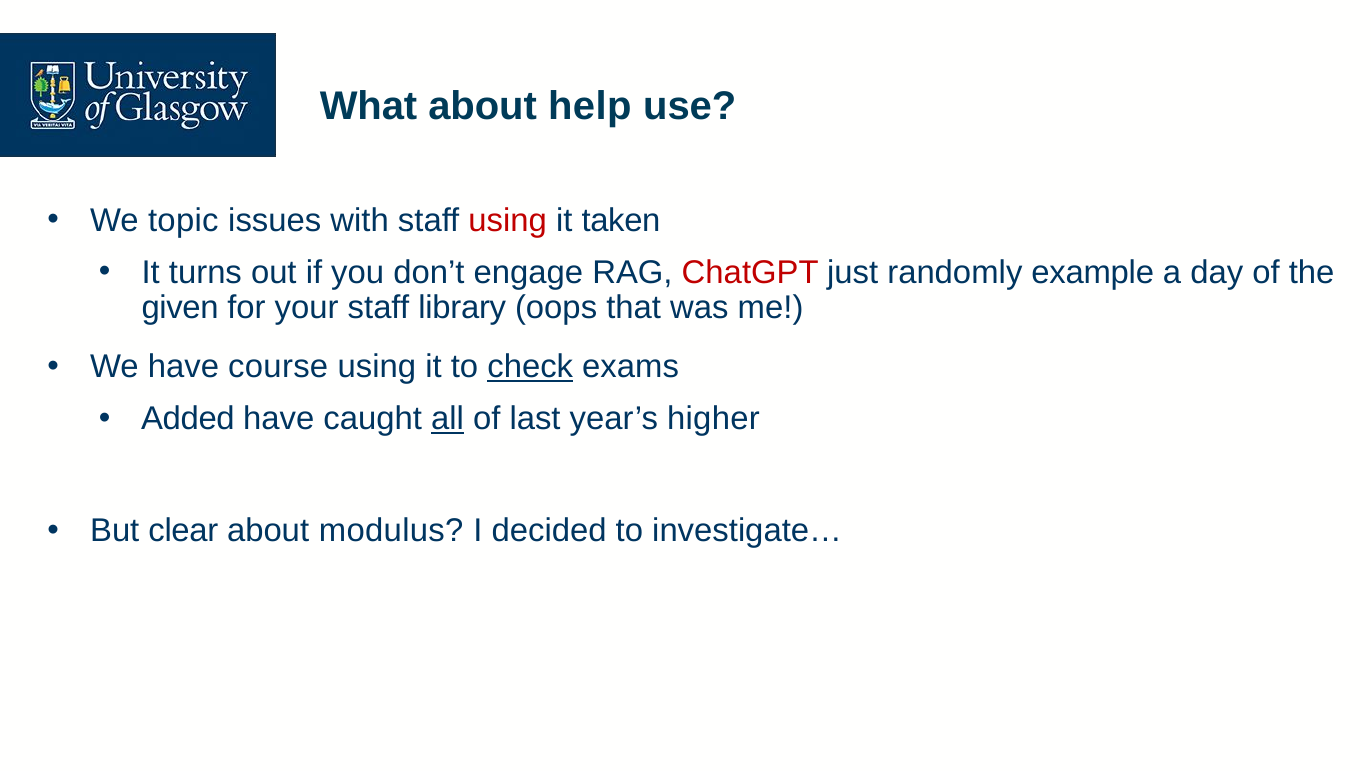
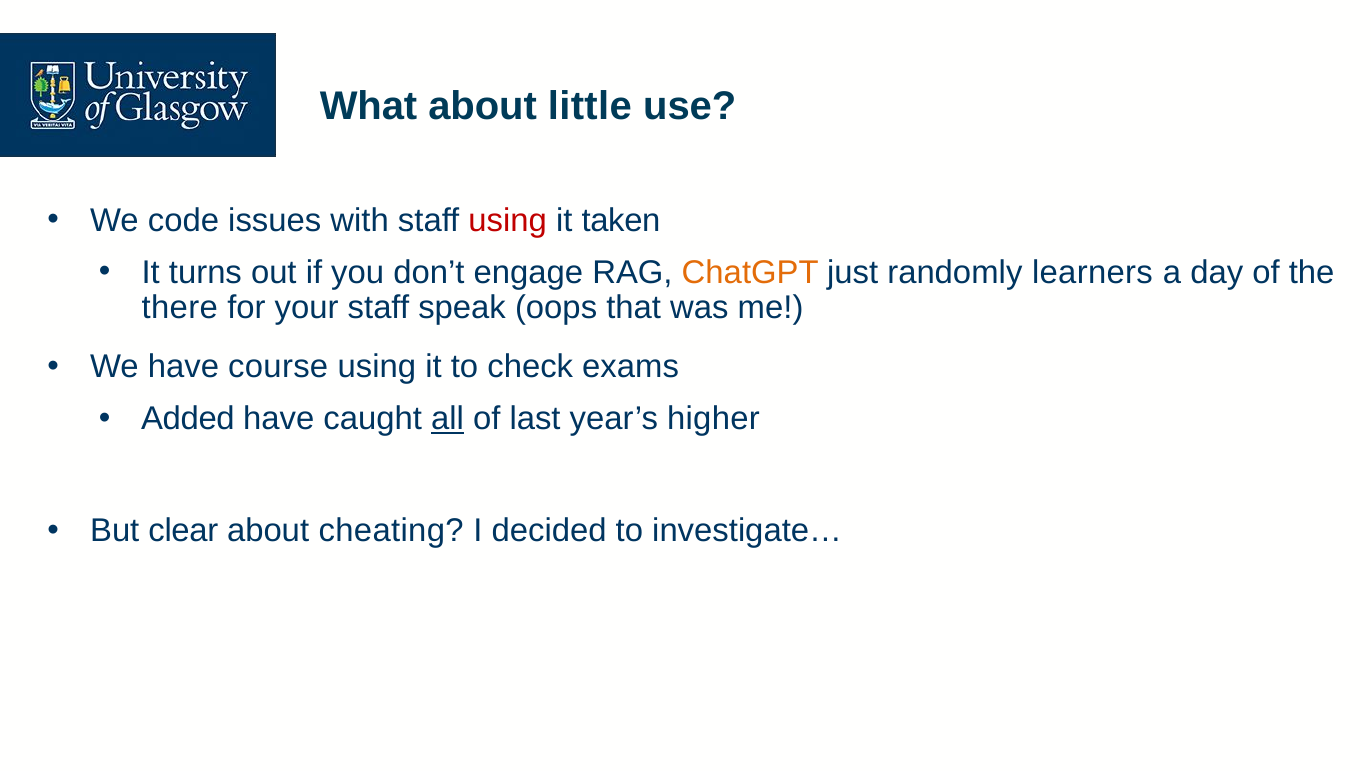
help: help -> little (590, 106)
topic: topic -> code (183, 220)
ChatGPT colour: red -> orange (750, 272)
example: example -> learners (1092, 272)
given: given -> there (180, 308)
library: library -> speak (462, 308)
check underline: present -> none (530, 367)
modulus: modulus -> cheating (391, 531)
